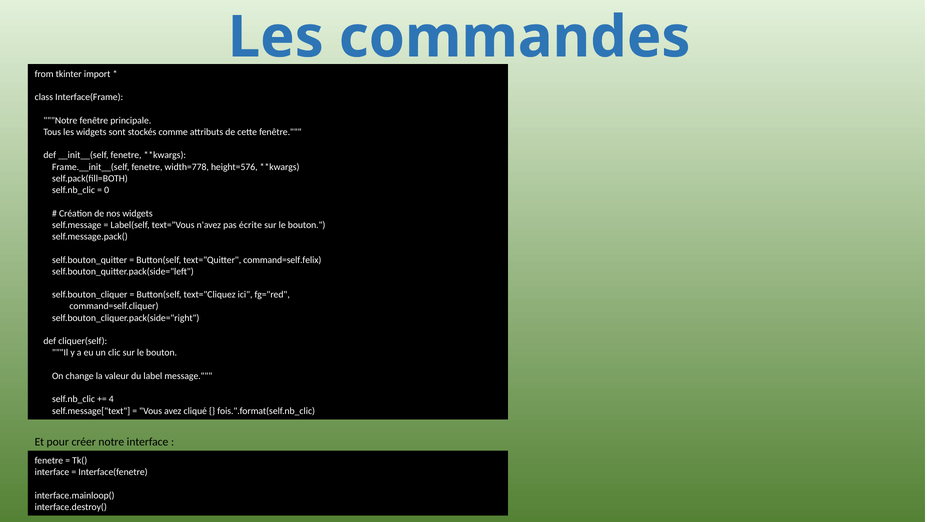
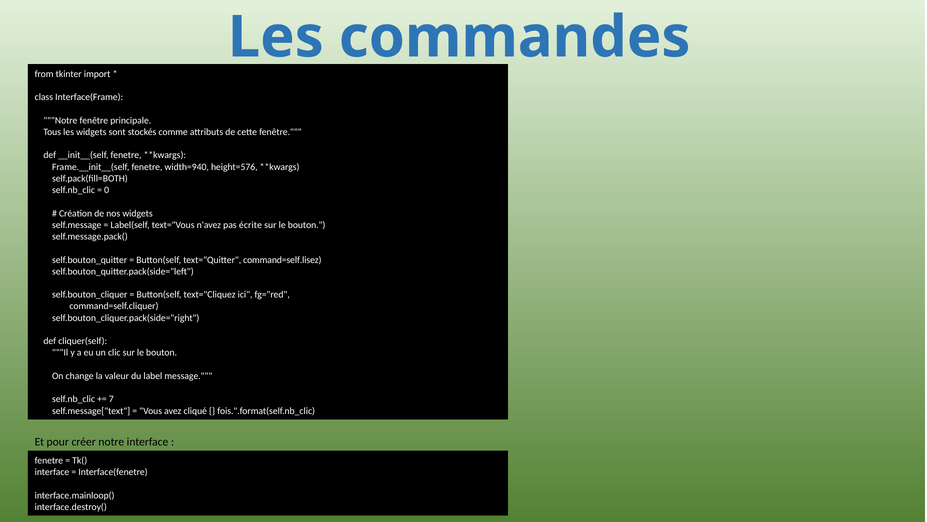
width=778: width=778 -> width=940 (187, 167)
command=self.felix: command=self.felix -> command=self.lisez (282, 260)
4: 4 -> 7 (111, 399)
